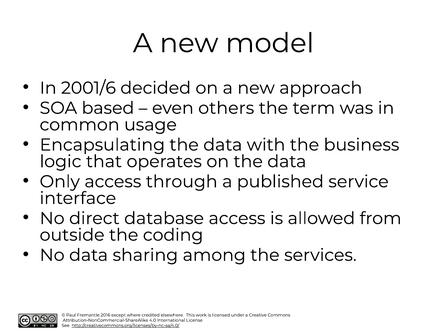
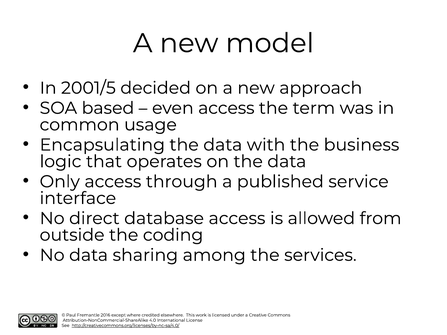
2001/6: 2001/6 -> 2001/5 (88, 88)
even others: others -> access (226, 108)
